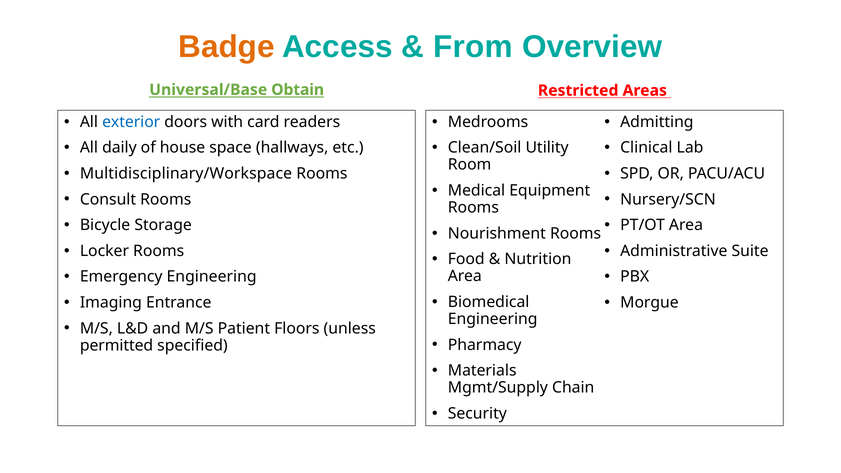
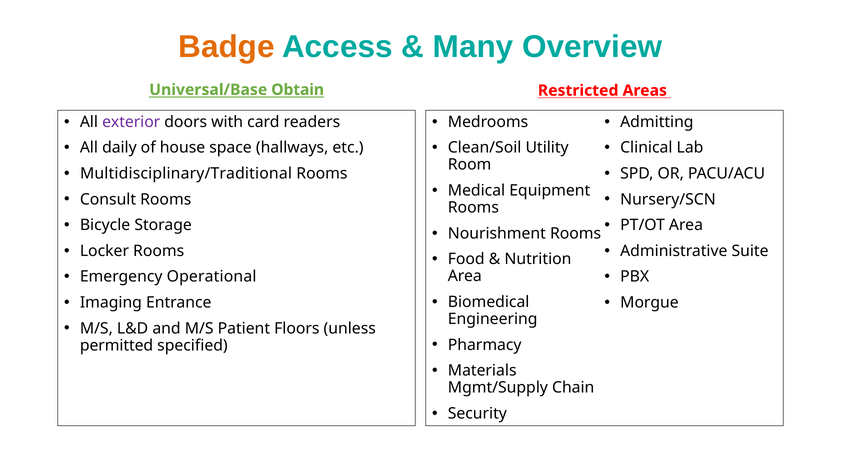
From: From -> Many (473, 47)
exterior colour: blue -> purple (131, 122)
Multidisciplinary/Workspace: Multidisciplinary/Workspace -> Multidisciplinary/Traditional (186, 174)
Emergency Engineering: Engineering -> Operational (212, 277)
